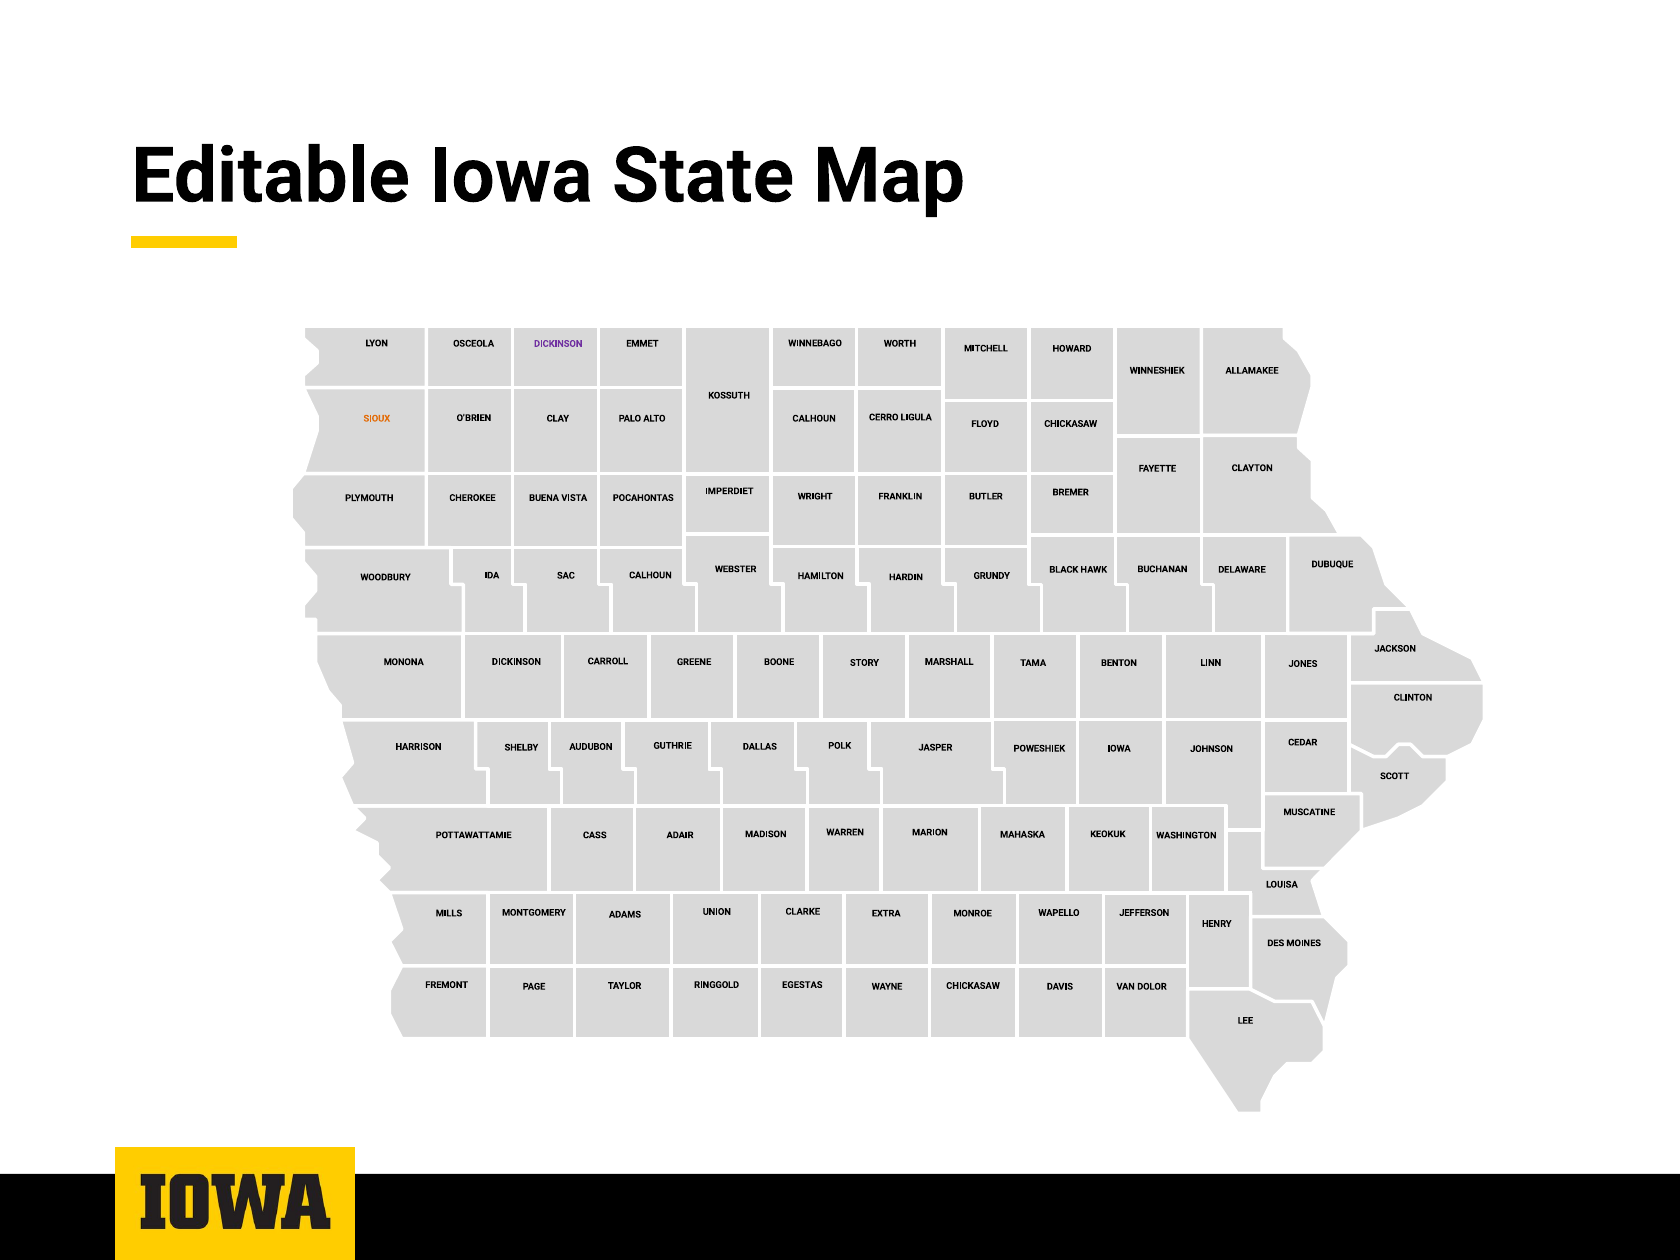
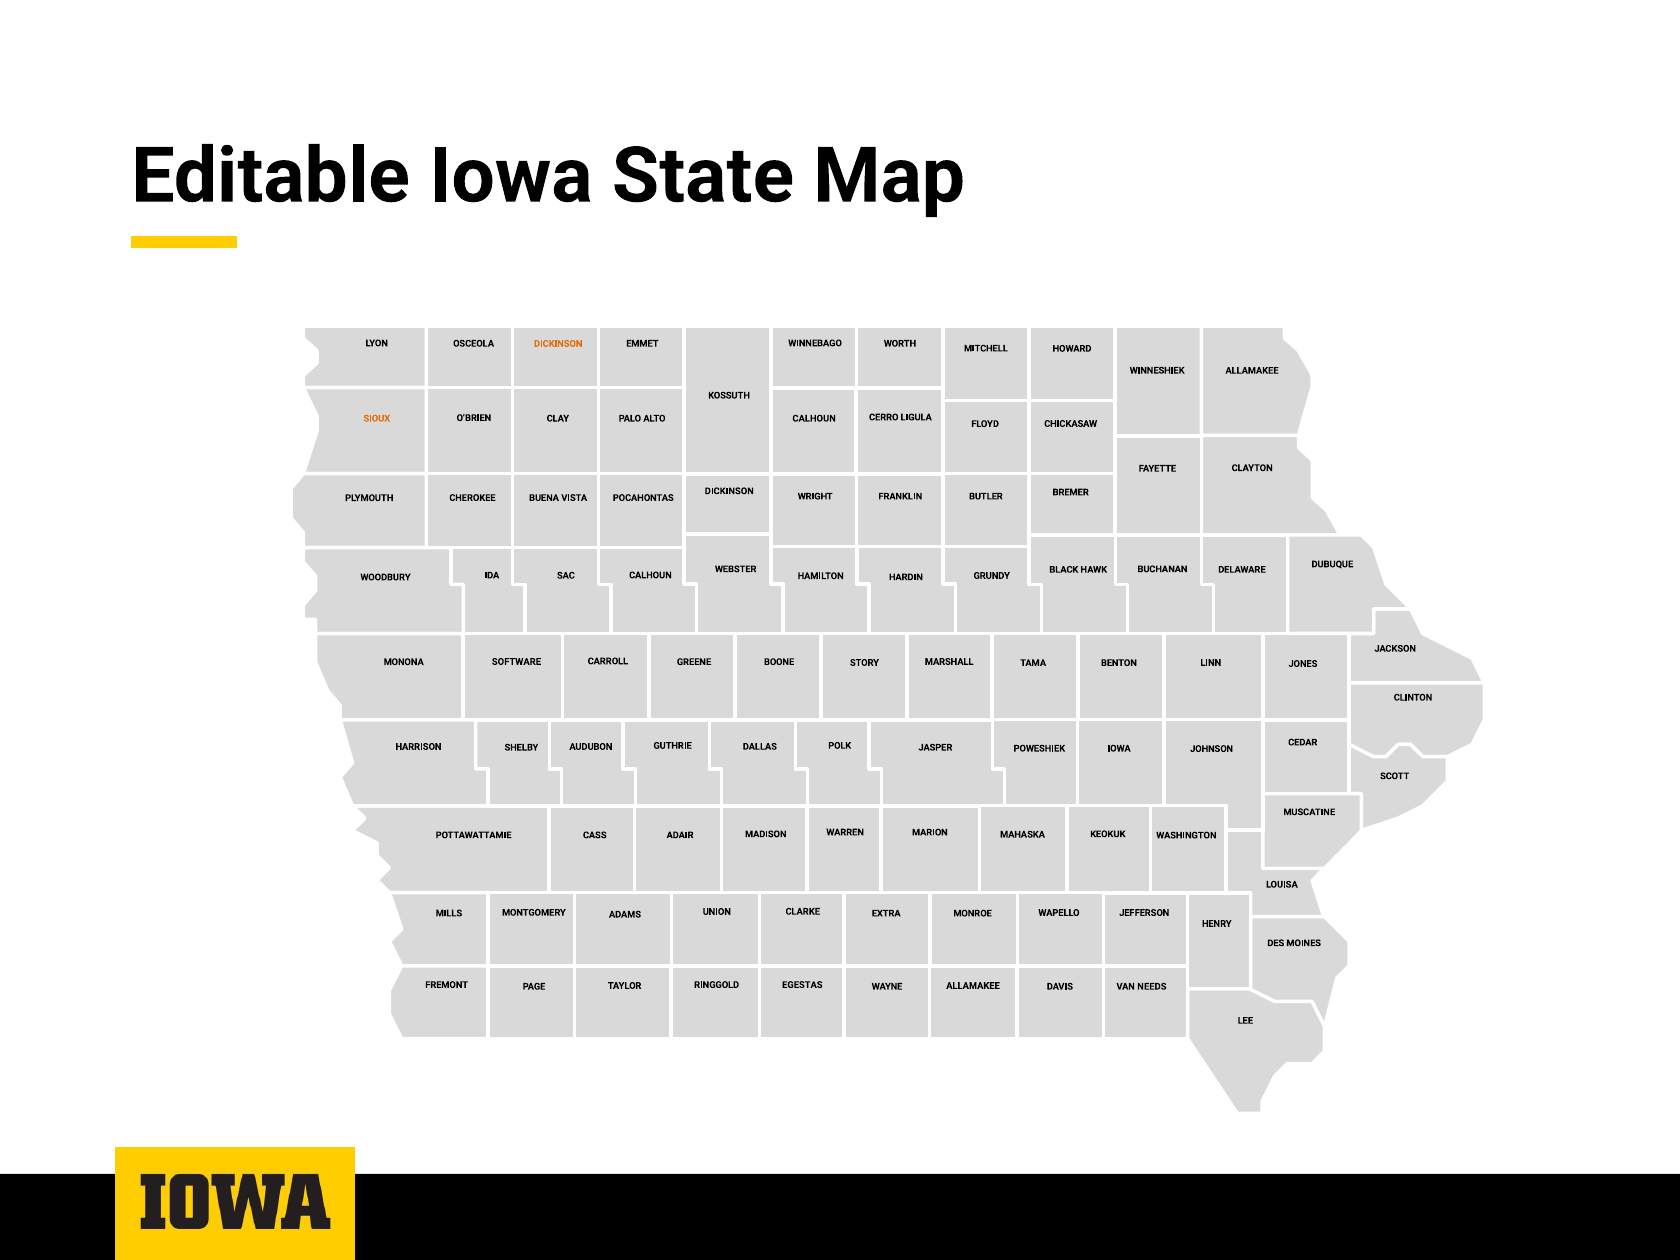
DICKINSON colour: purple -> orange (558, 344)
IMPERDIET: IMPERDIET -> DICKINSON (729, 491)
DICKINSON: DICKINSON -> SOFTWARE (516, 662)
WAYNE CHICKASAW: CHICKASAW -> ALLAMAKEE (973, 986)
DOLOR: DOLOR -> NEEDS (1152, 987)
